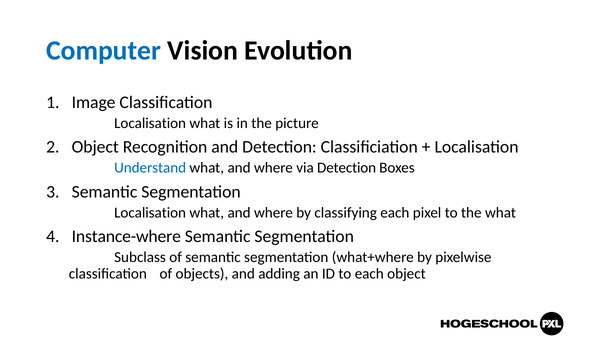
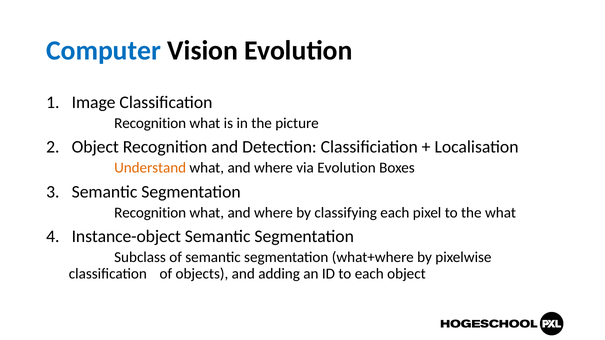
Localisation: Localisation -> Recognition (150, 123)
Understand colour: blue -> orange (150, 168)
via Detection: Detection -> Evolution (347, 168)
Localisation: Localisation -> Recognition (150, 213)
Instance-where: Instance-where -> Instance-object (126, 237)
